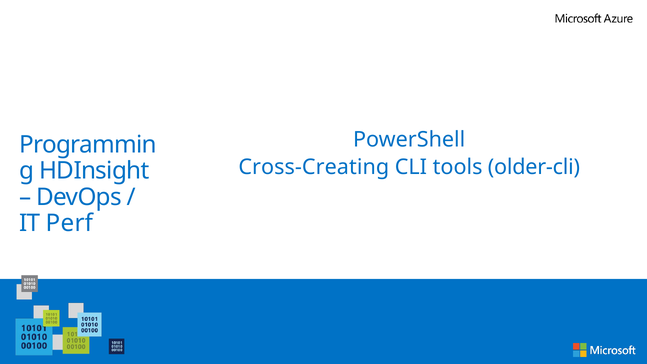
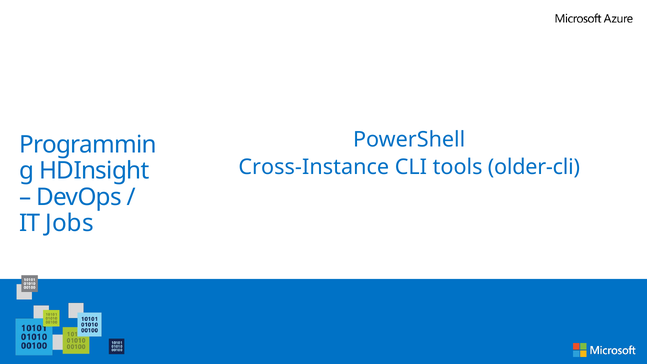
Cross-Creating: Cross-Creating -> Cross-Instance (314, 167)
Perf: Perf -> Jobs (69, 223)
